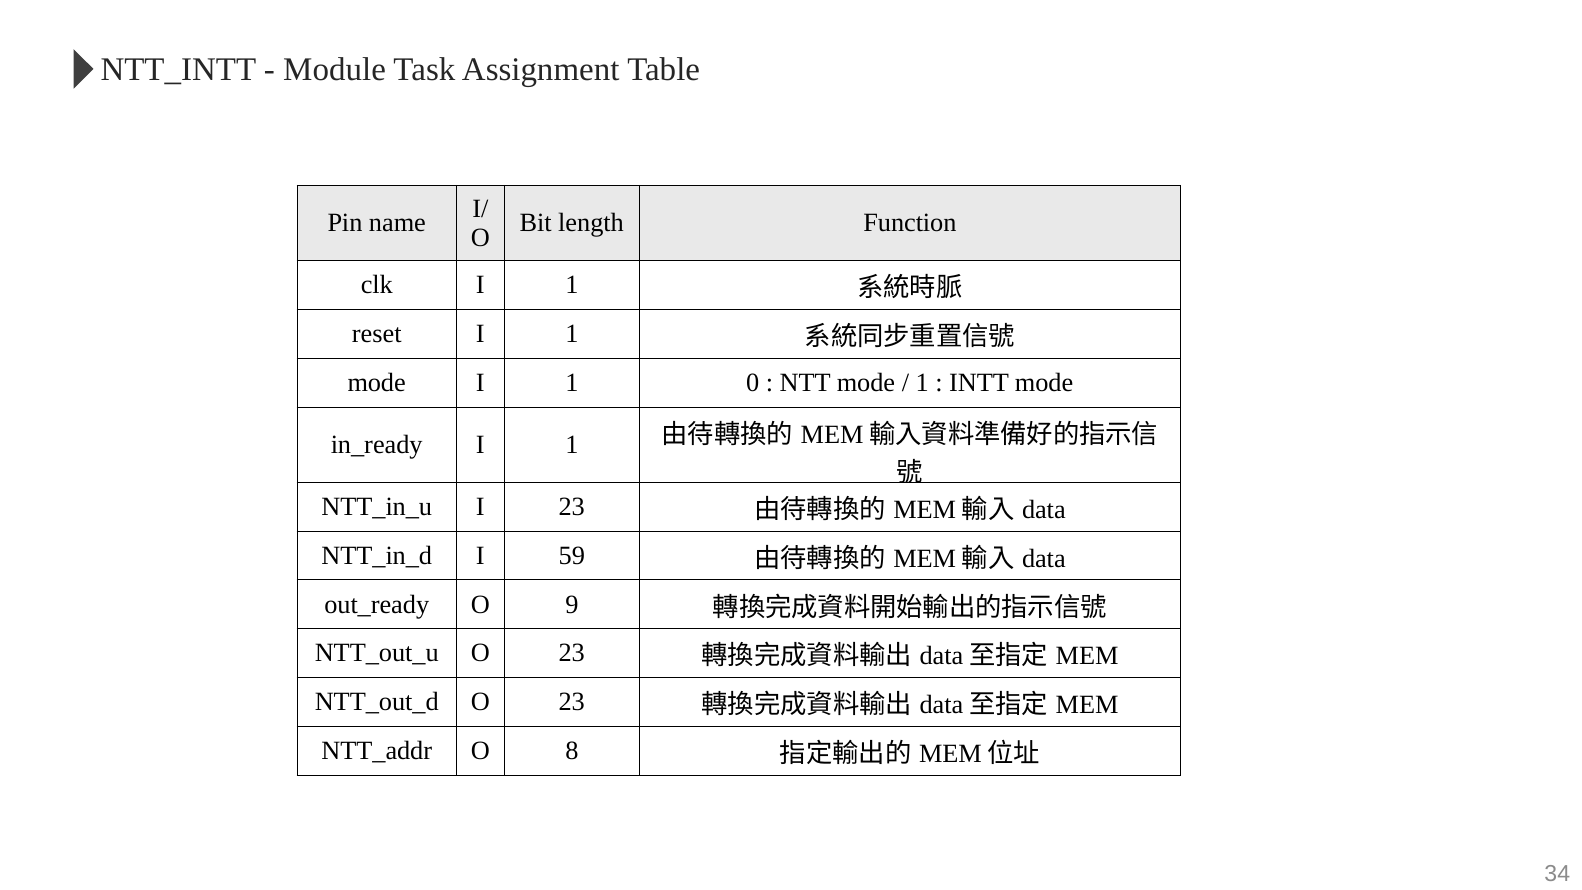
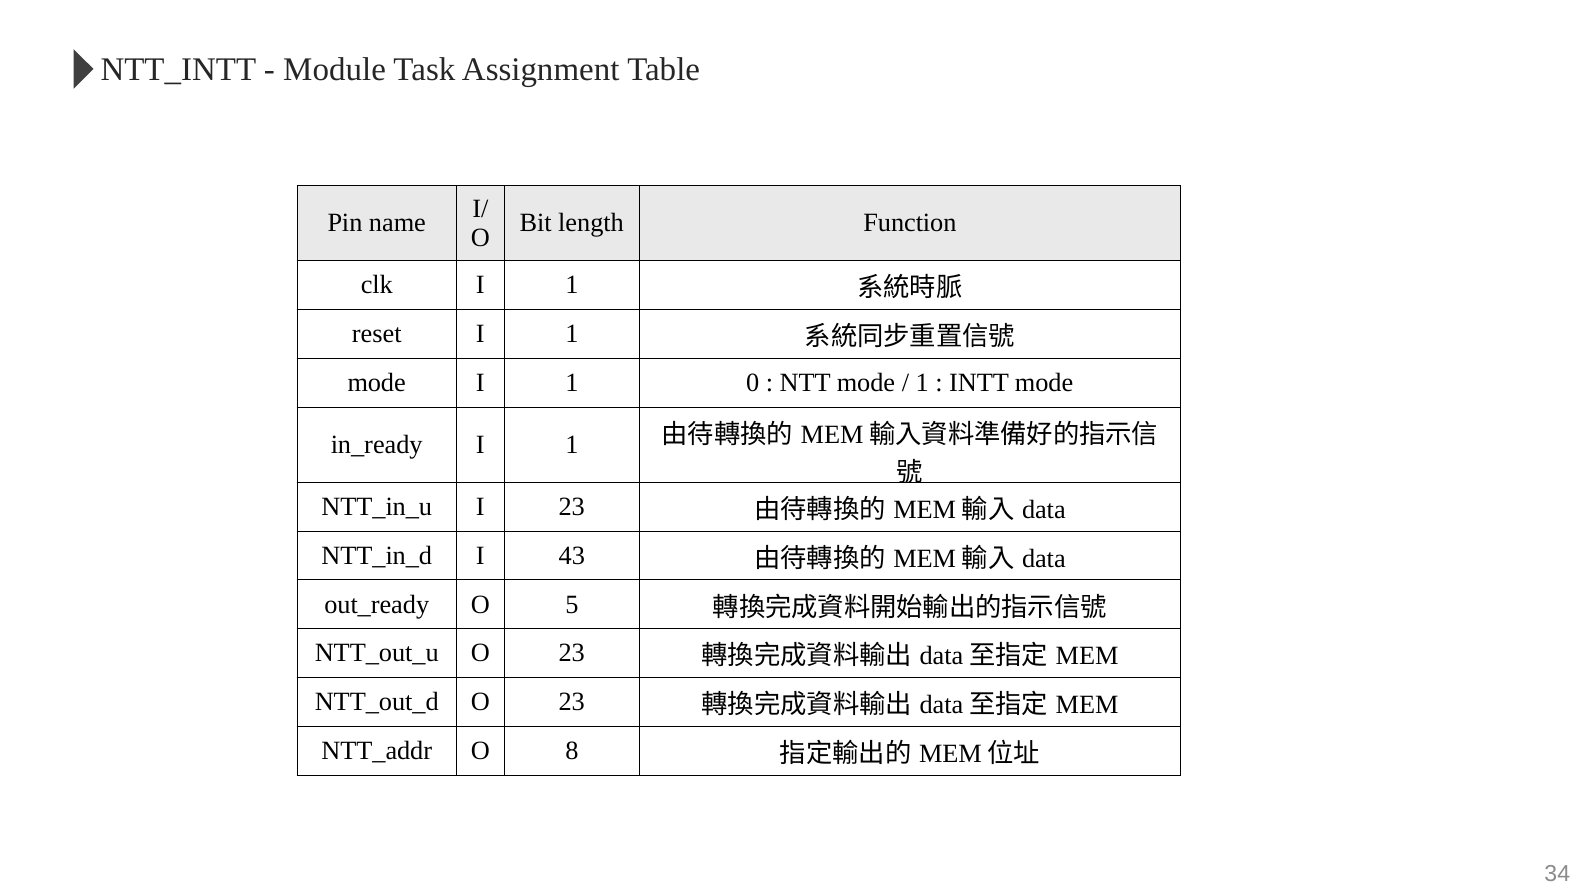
59: 59 -> 43 (572, 555)
9: 9 -> 5 (572, 604)
